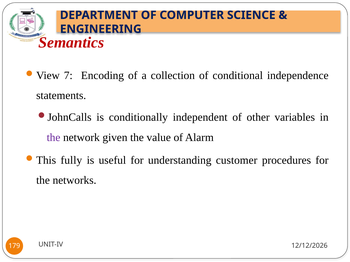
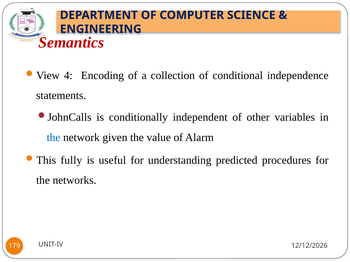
7: 7 -> 4 (68, 75)
the colour: purple -> blue (54, 138)
customer: customer -> predicted (237, 161)
